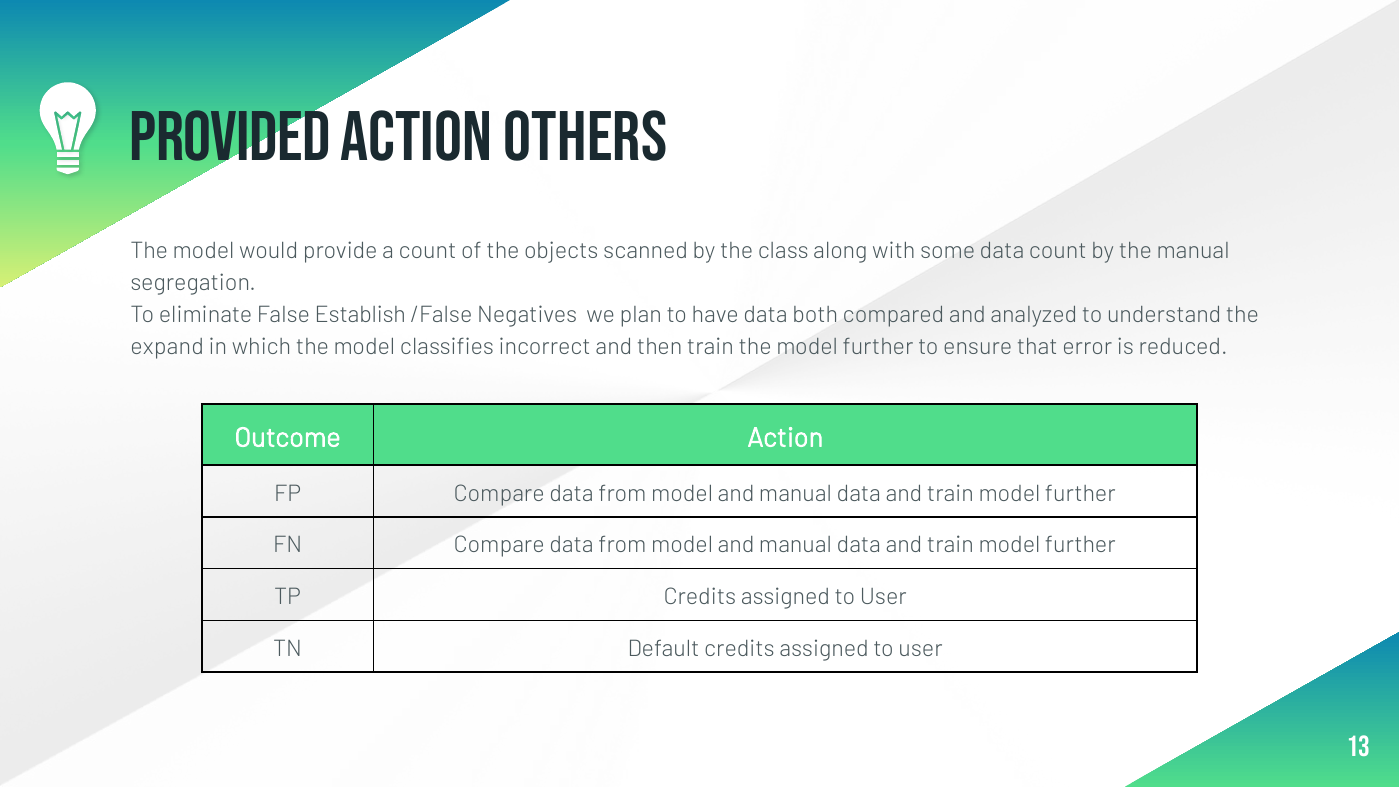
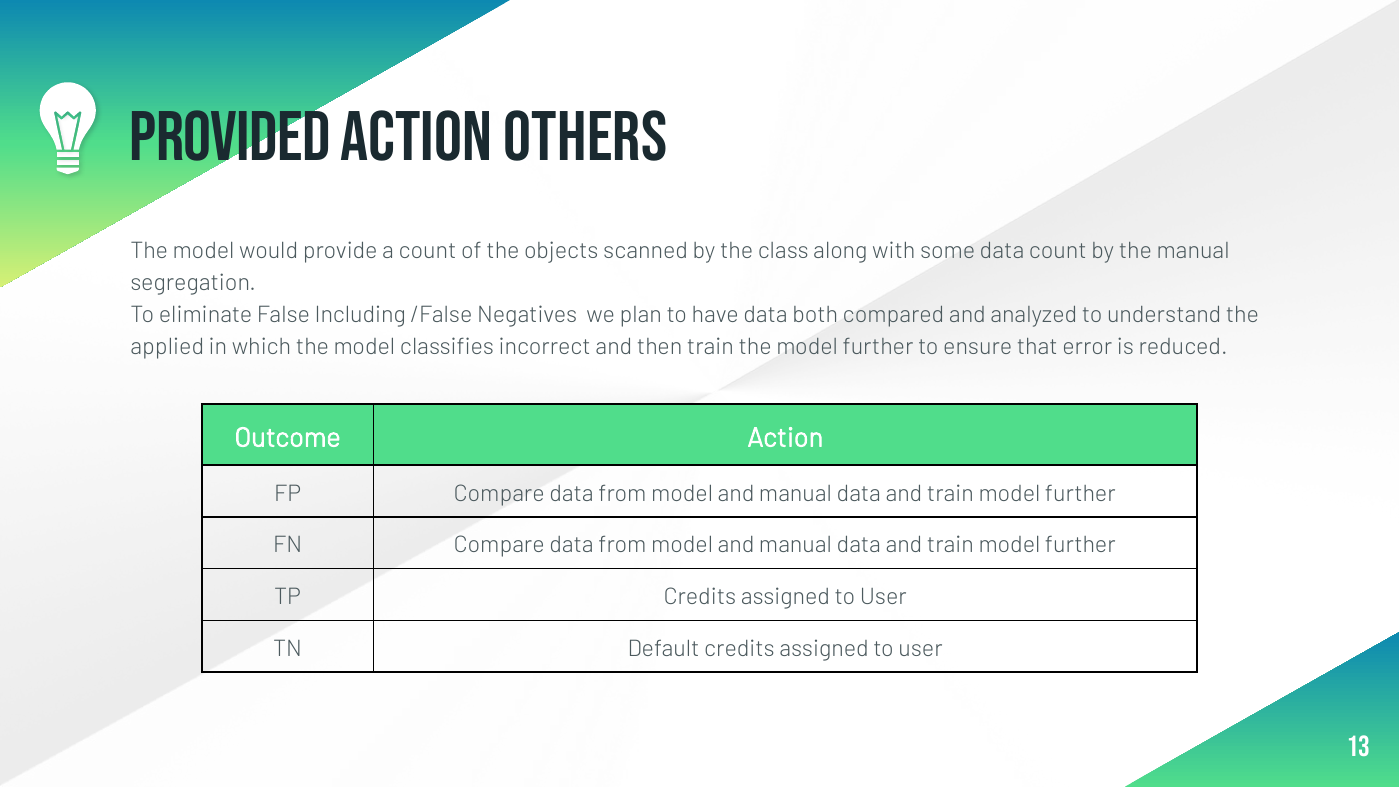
Establish: Establish -> Including (360, 315)
expand: expand -> applied (167, 347)
